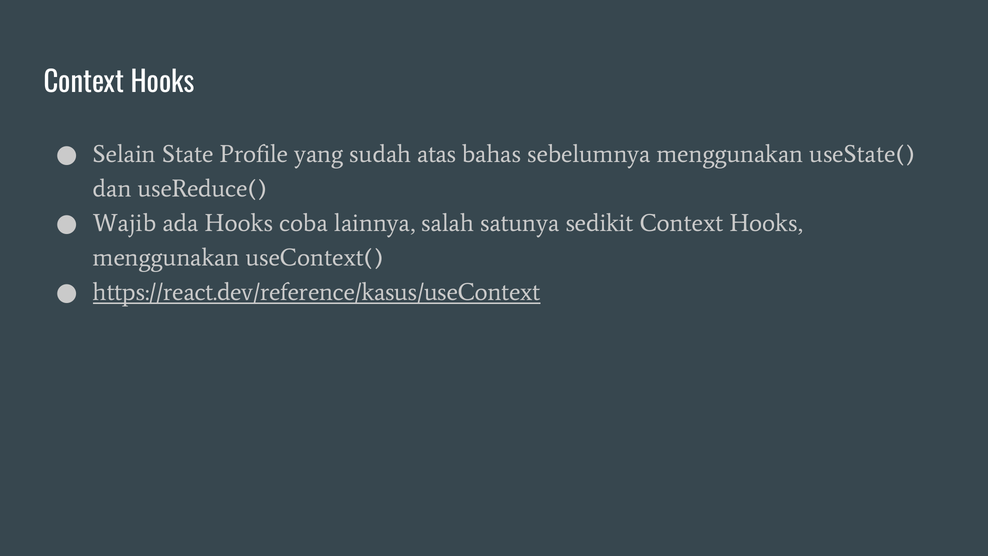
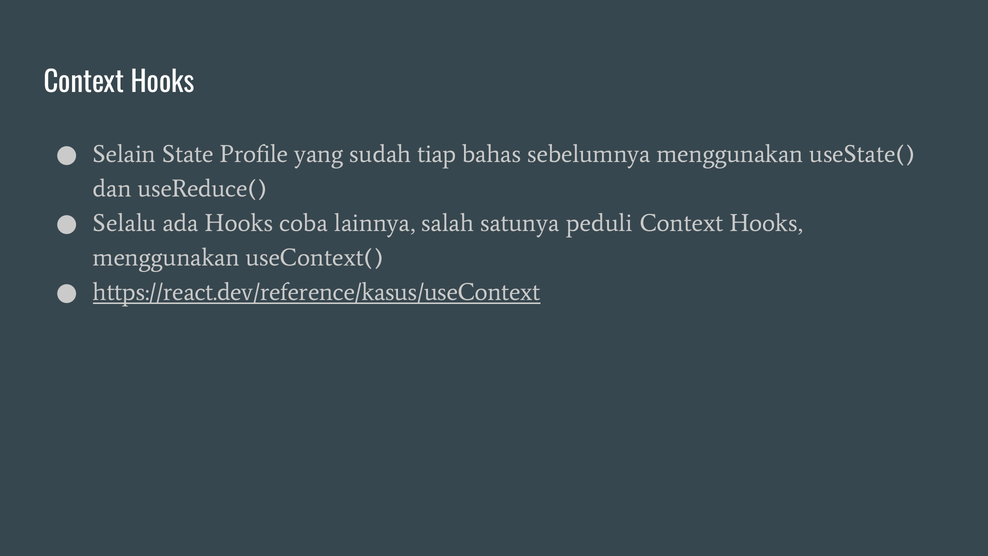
atas: atas -> tiap (437, 154)
Wajib: Wajib -> Selalu (125, 223)
sedikit: sedikit -> peduli (599, 223)
